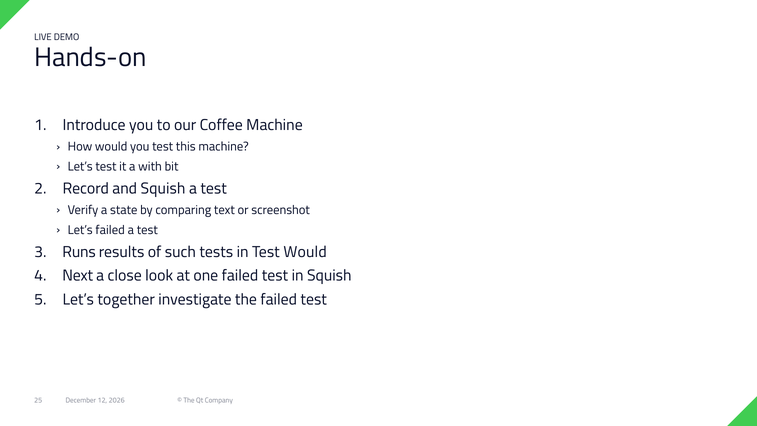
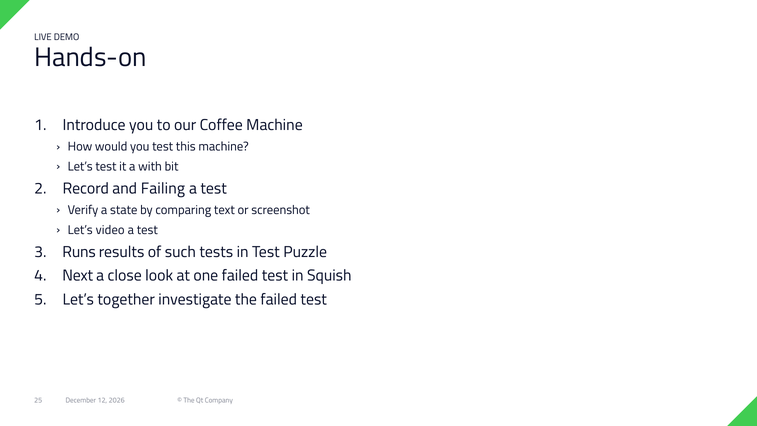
and Squish: Squish -> Failing (163, 189)
Let’s failed: failed -> video (110, 230)
Test Would: Would -> Puzzle (305, 252)
